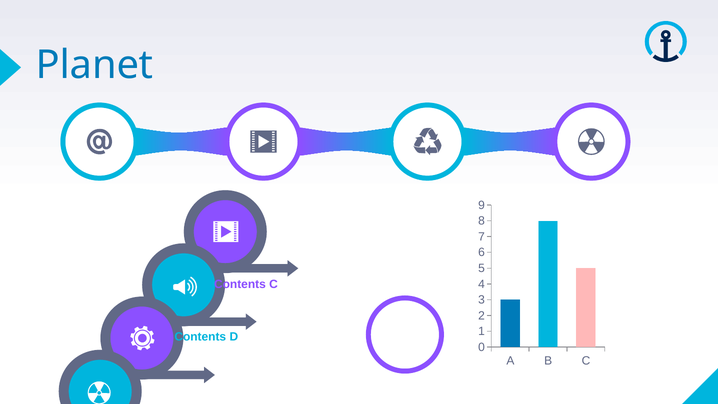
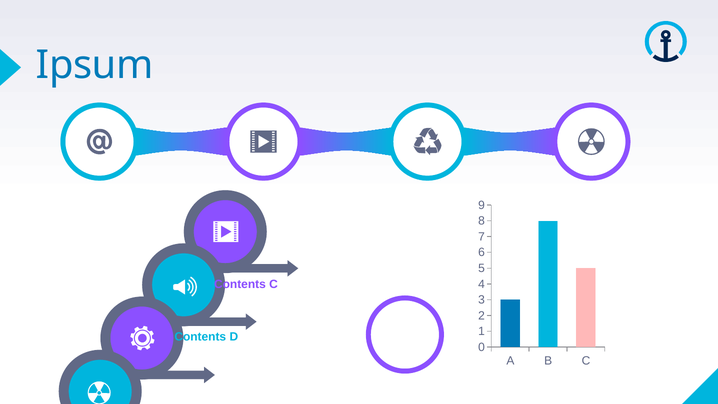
Planet: Planet -> Ipsum (95, 65)
